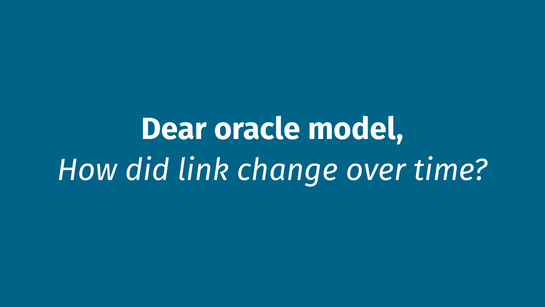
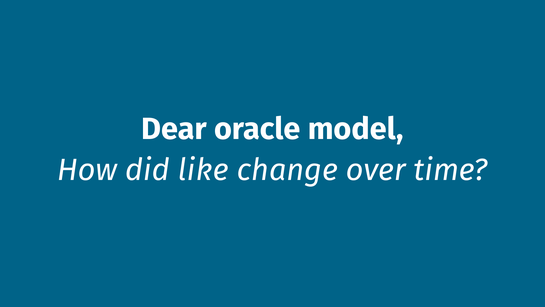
link: link -> like (203, 170)
